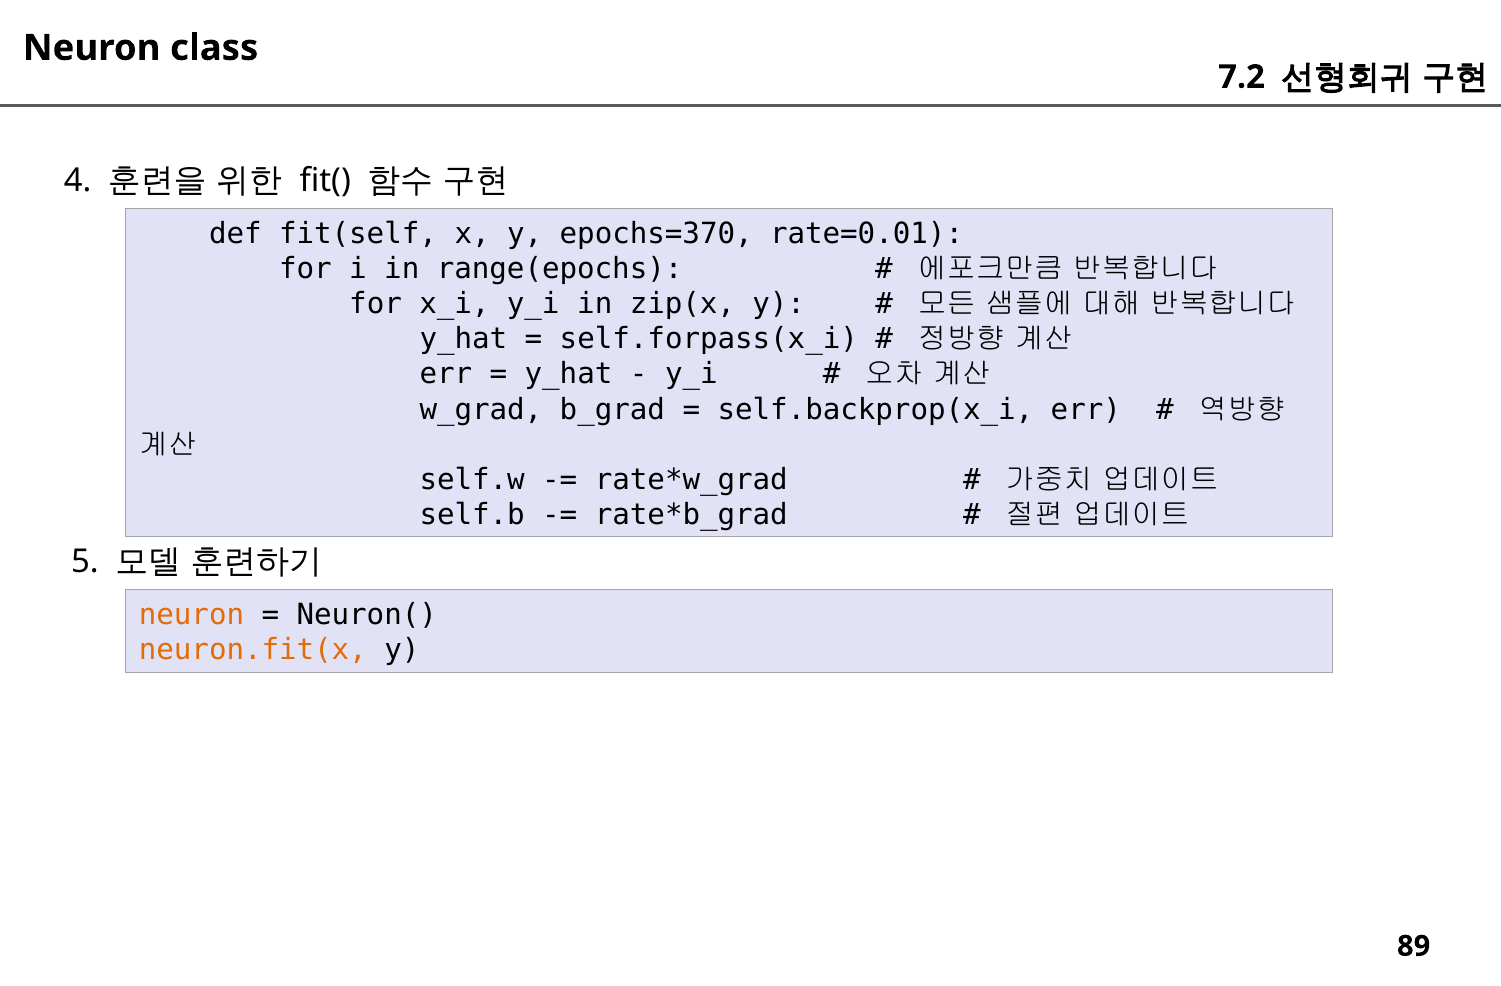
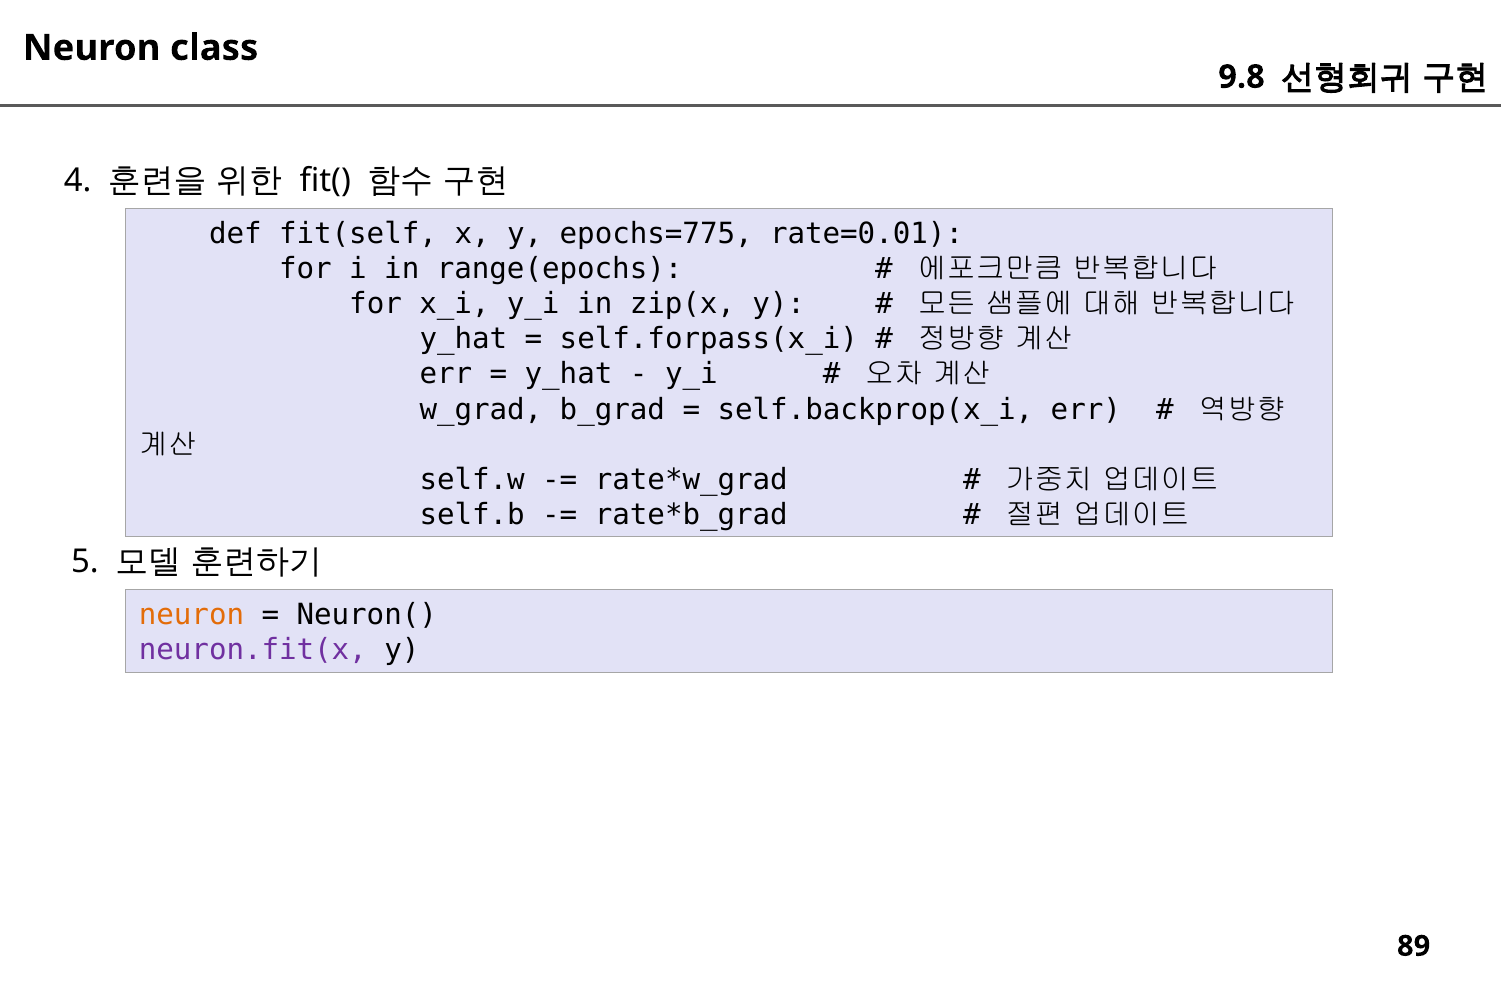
7.2: 7.2 -> 9.8 (1242, 77)
epochs=370: epochs=370 -> epochs=775 (656, 234)
neuron.fit(x colour: orange -> purple (253, 650)
